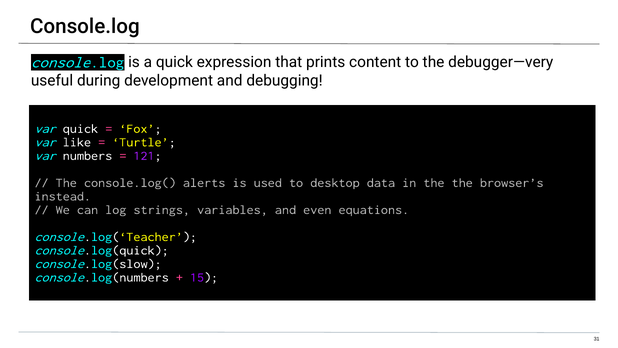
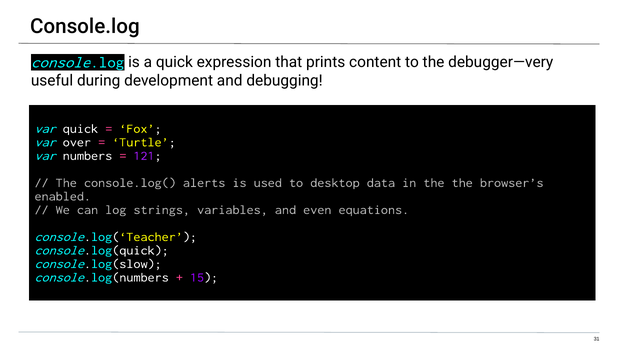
like: like -> over (77, 142)
instead: instead -> enabled (63, 196)
